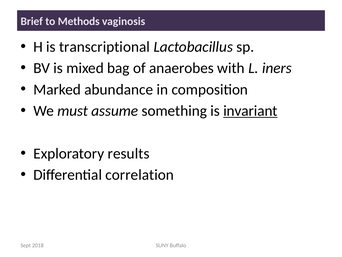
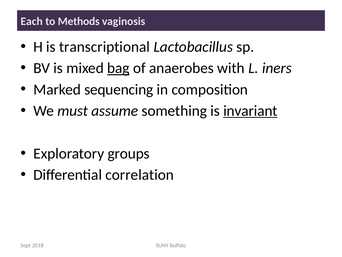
Brief: Brief -> Each (32, 21)
bag underline: none -> present (118, 68)
abundance: abundance -> sequencing (119, 89)
results: results -> groups (129, 153)
